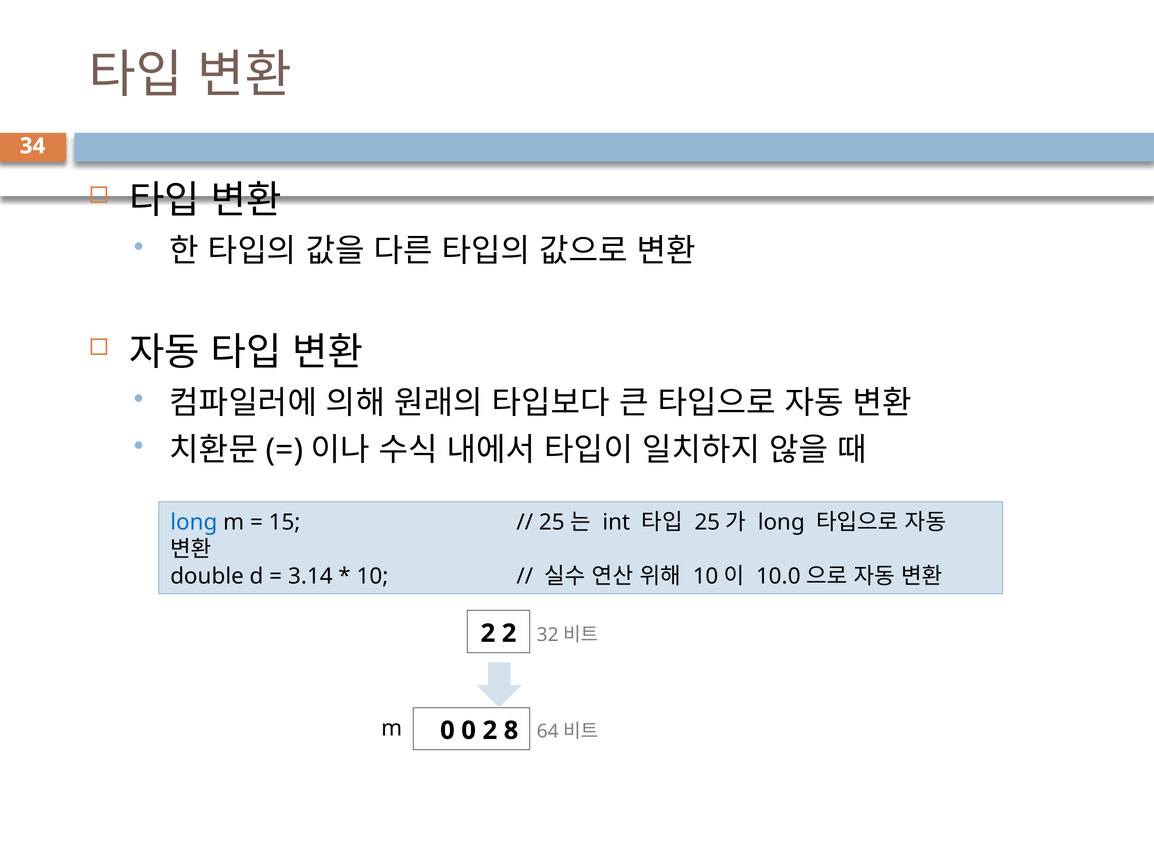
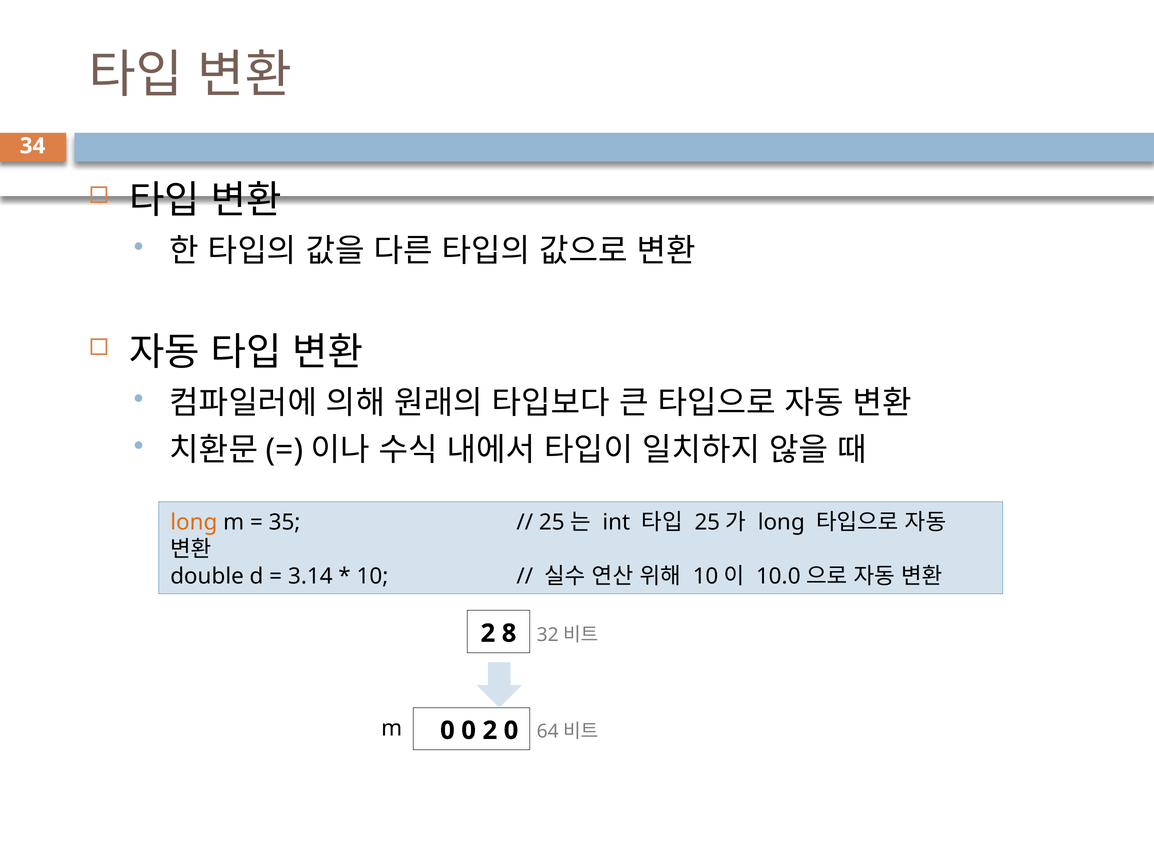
long colour: blue -> orange (194, 523)
15: 15 -> 35 (285, 523)
2 2: 2 -> 8 (509, 634)
2 8: 8 -> 0 (511, 731)
